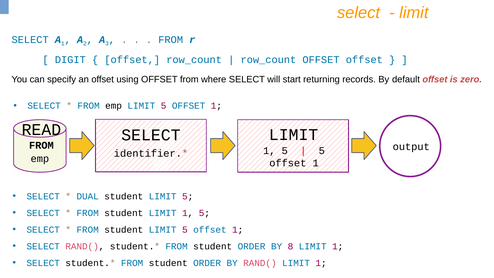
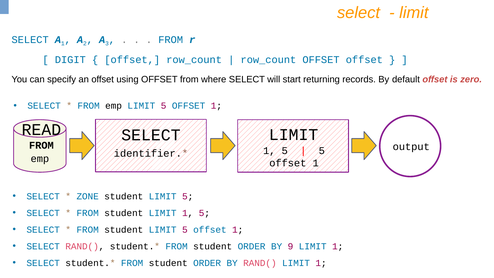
DUAL: DUAL -> ZONE (88, 196)
8: 8 -> 9 (290, 246)
